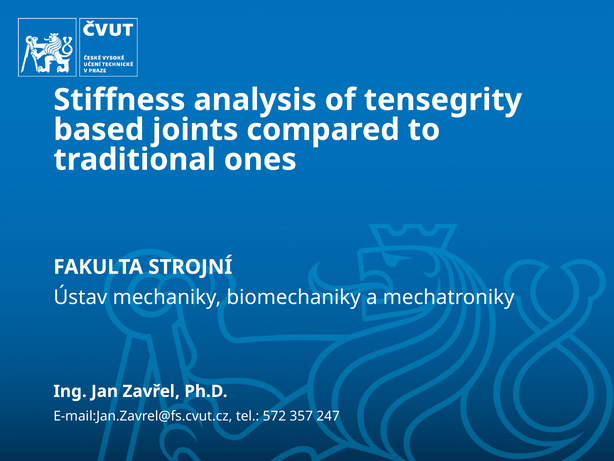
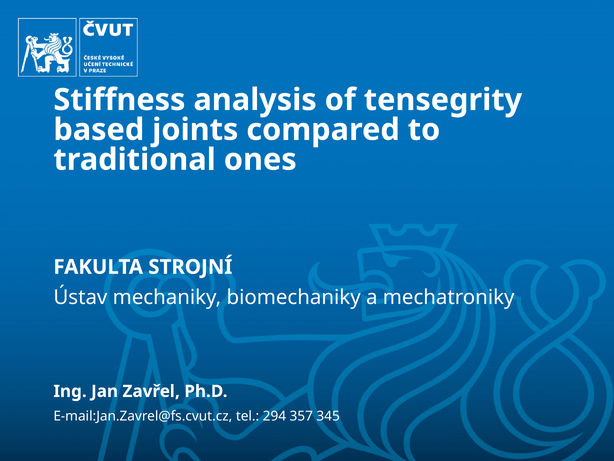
572: 572 -> 294 (274, 416)
247: 247 -> 345 (328, 416)
